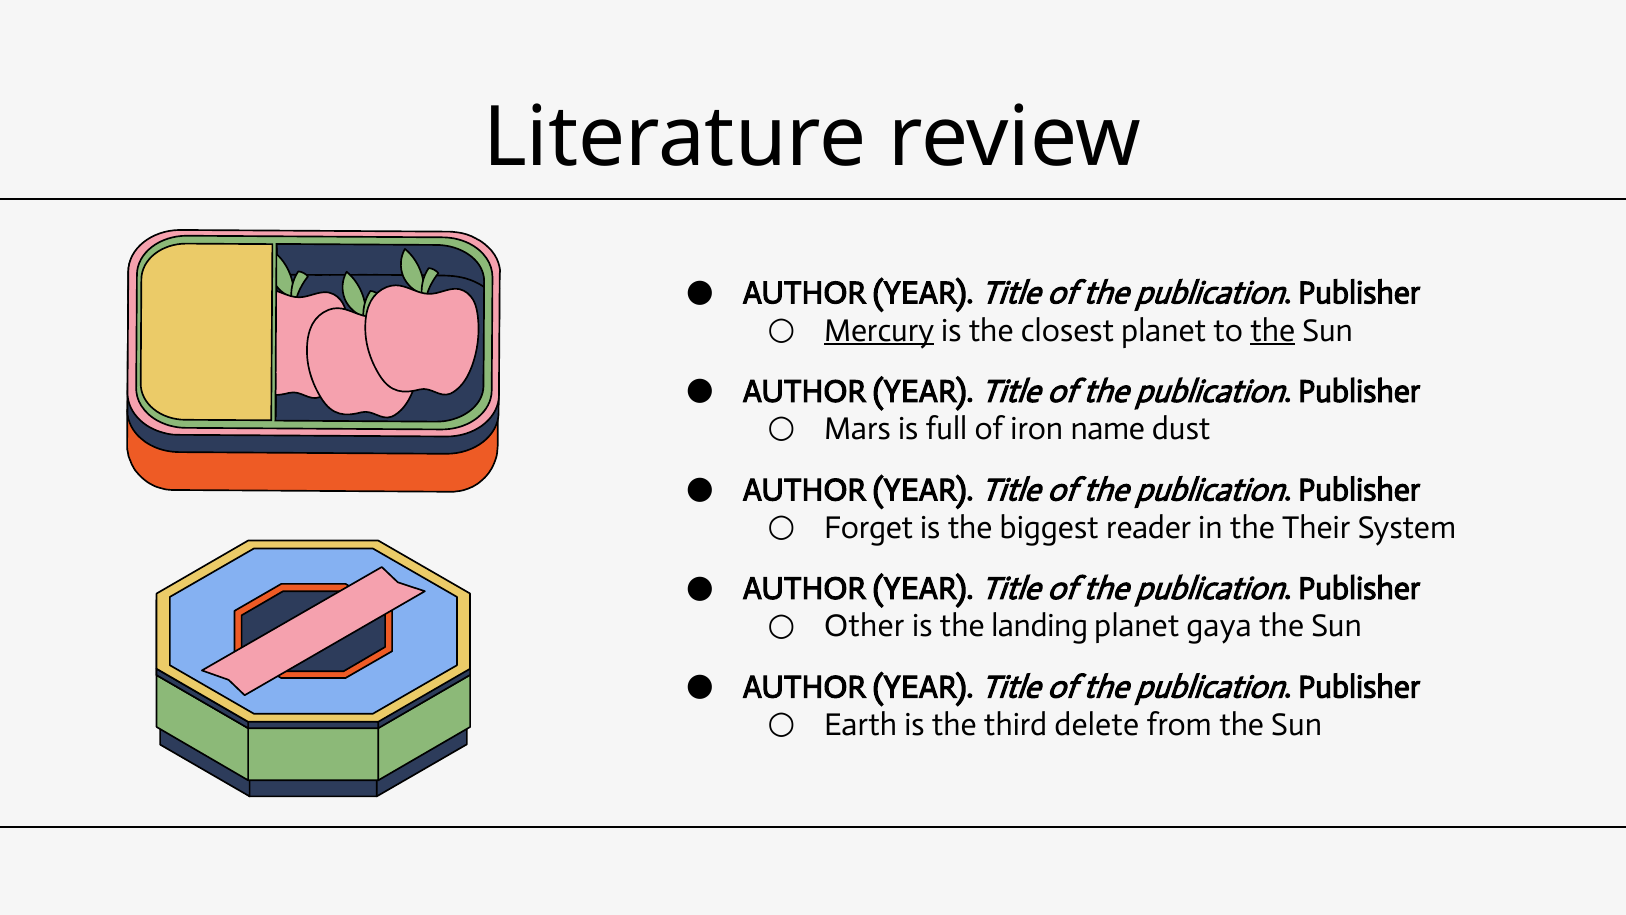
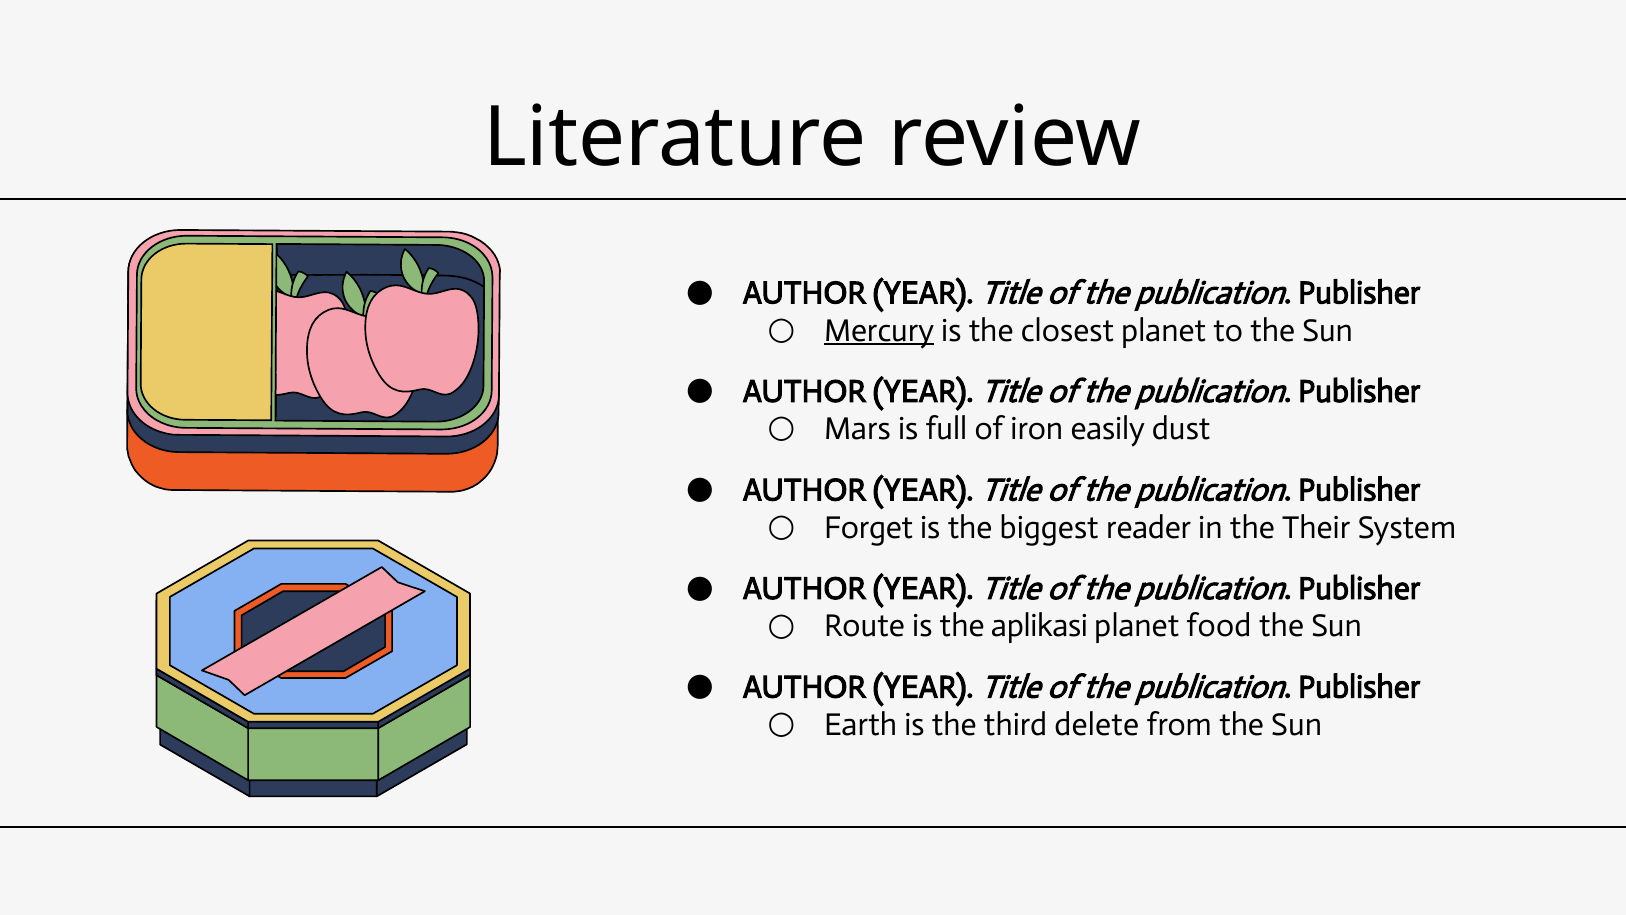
the underline: present -> none (1273, 331)
name: name -> easily (1108, 429)
Other: Other -> Route (864, 626)
landing: landing -> aplikasi (1040, 626)
gaya: gaya -> food (1219, 626)
